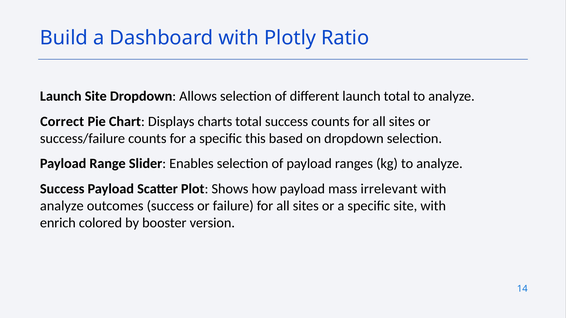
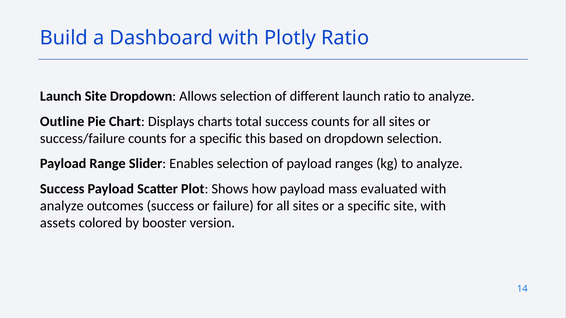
launch total: total -> ratio (397, 96)
Correct: Correct -> Outline (62, 122)
irrelevant: irrelevant -> evaluated (389, 189)
enrich: enrich -> assets (58, 223)
